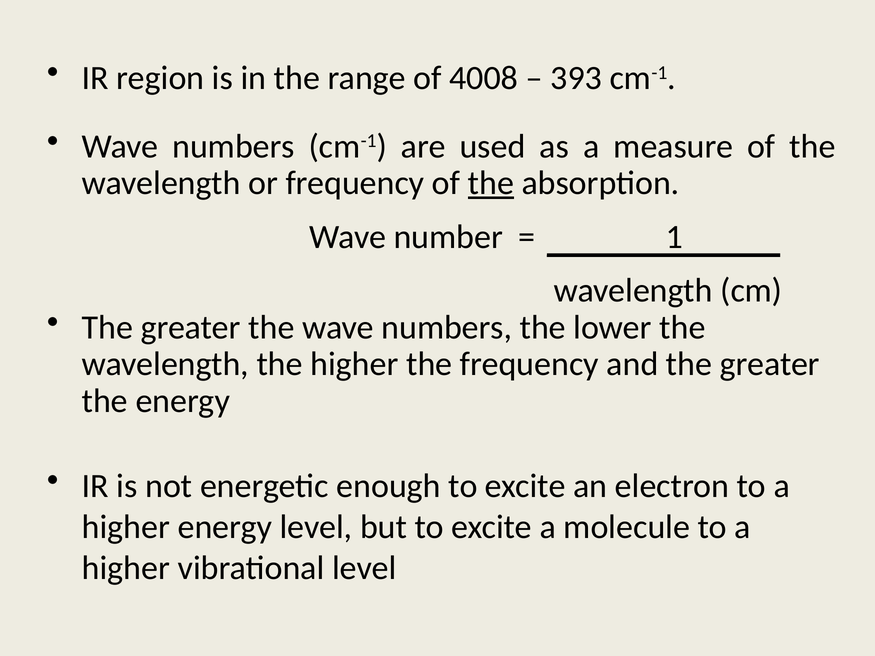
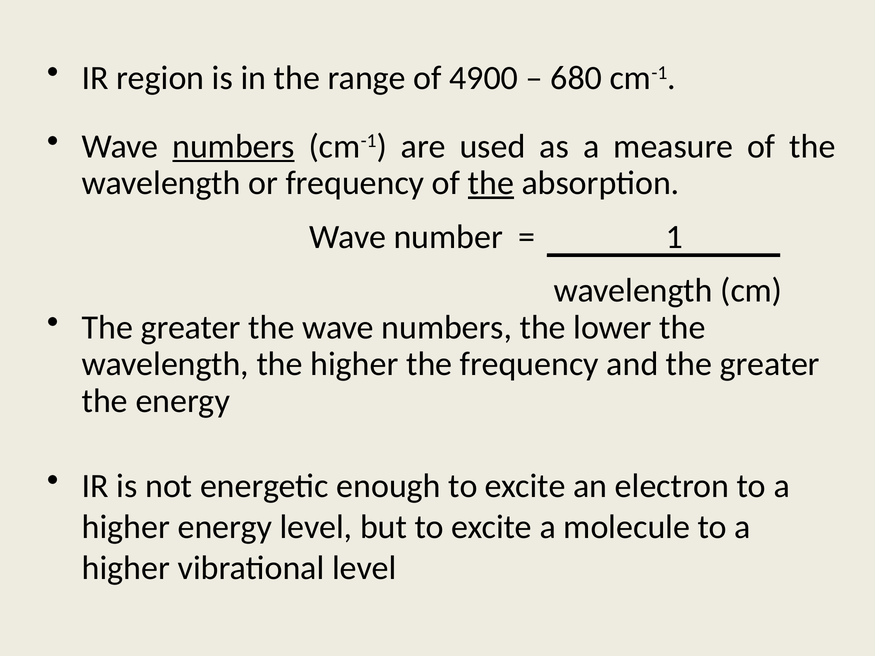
4008: 4008 -> 4900 (484, 78)
393: 393 -> 680 (576, 78)
numbers underline: none -> present (234, 146)
